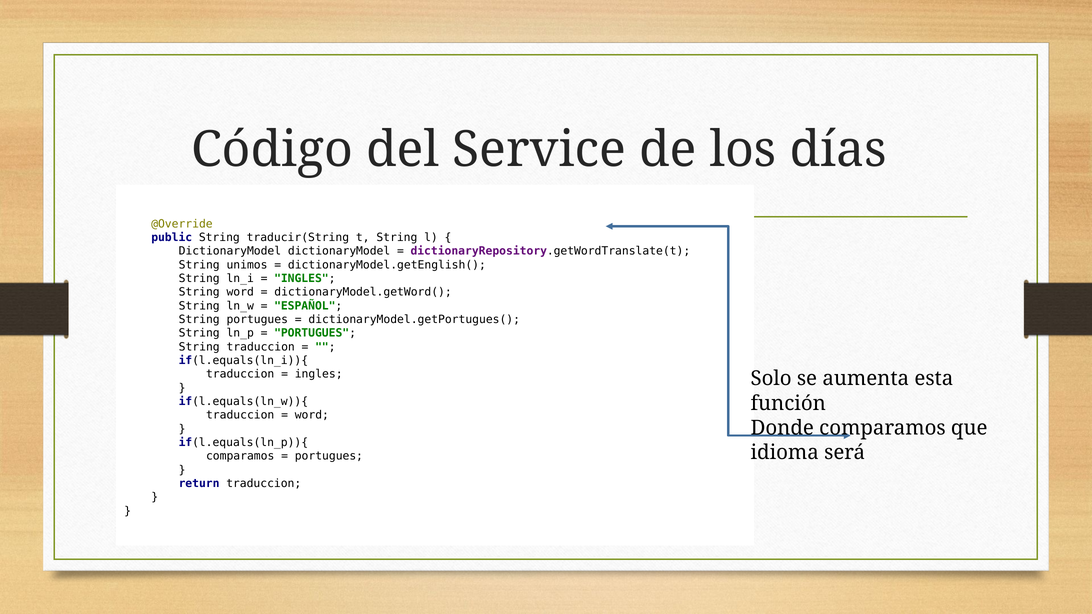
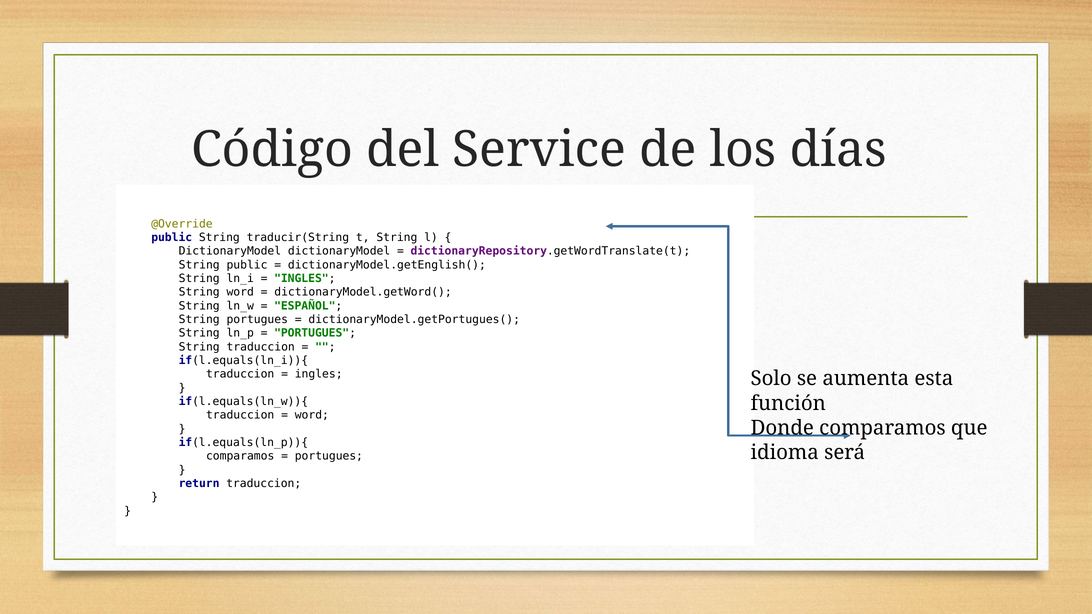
String unimos: unimos -> public (247, 265)
